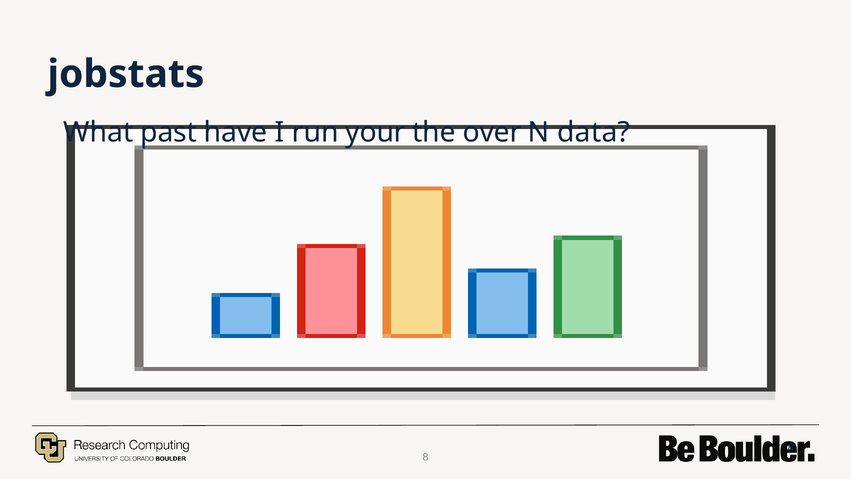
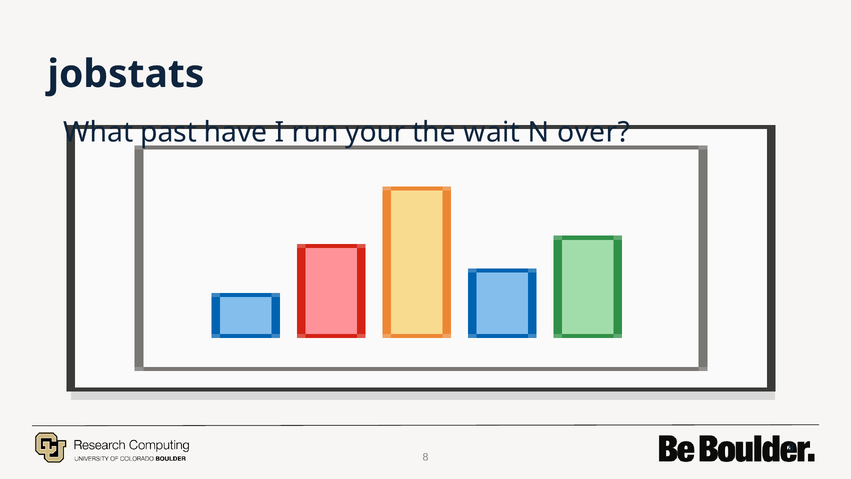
the over: over -> wait (492, 132)
N data: data -> over (594, 132)
